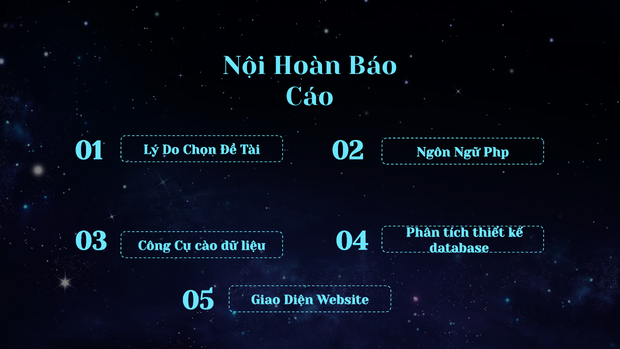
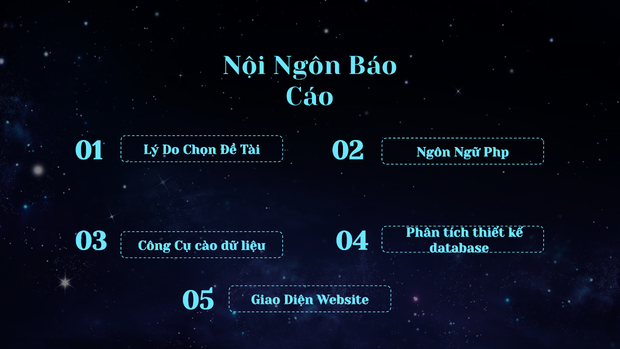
Nội Hoàn: Hoàn -> Ngôn (307, 66)
